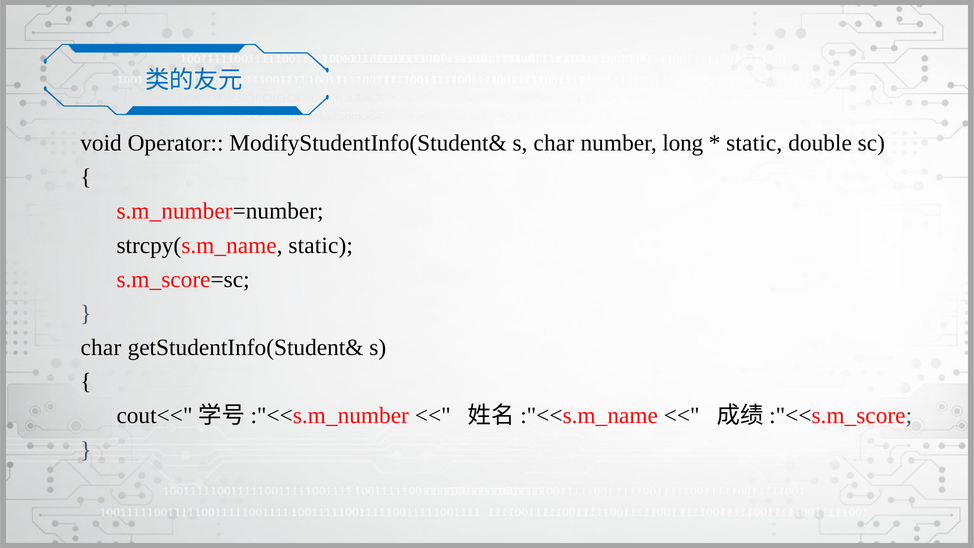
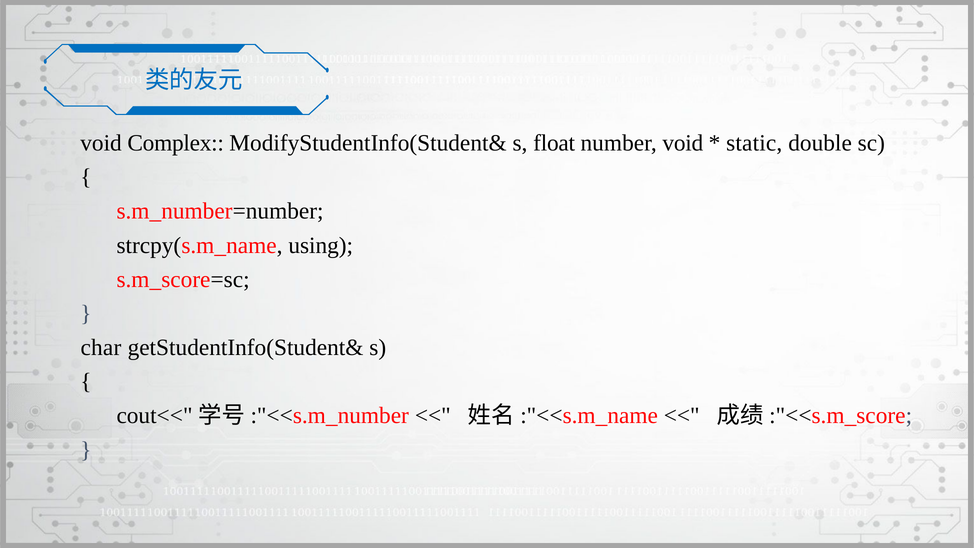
Operator: Operator -> Complex (176, 143)
s char: char -> float (554, 143)
number long: long -> void (683, 143)
strcpy(s.m_name static: static -> using (321, 245)
